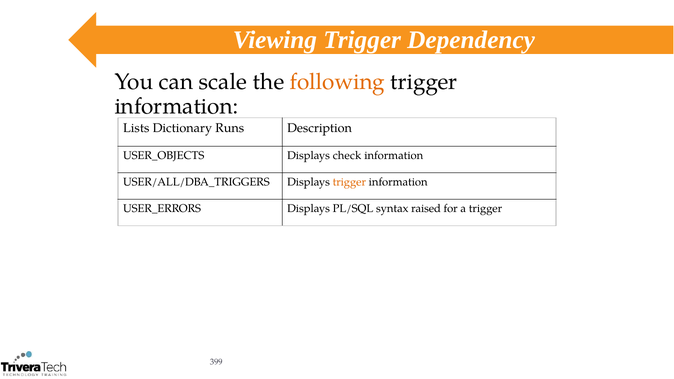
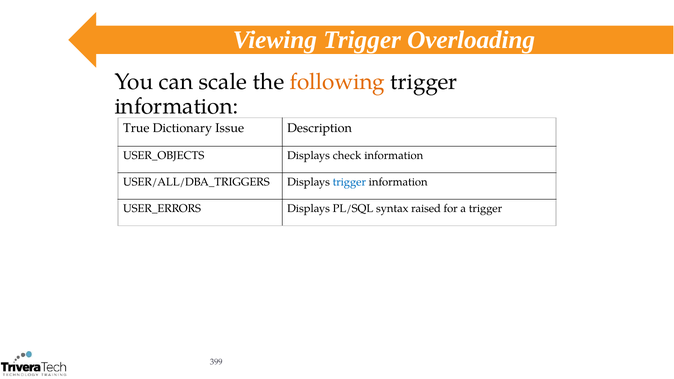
Dependency: Dependency -> Overloading (471, 40)
Lists: Lists -> True (136, 128)
Runs: Runs -> Issue (230, 128)
trigger colour: orange -> blue (349, 182)
